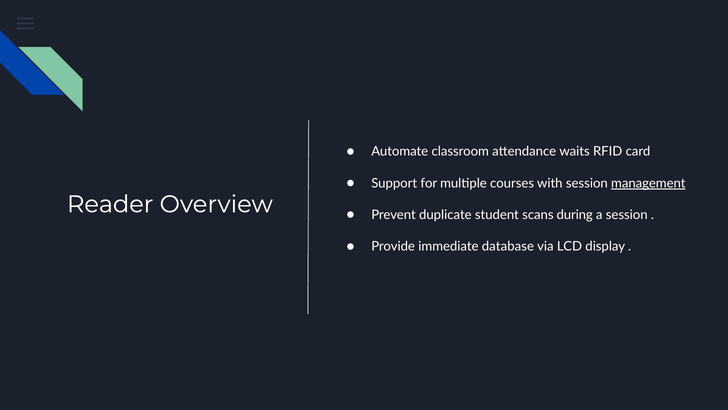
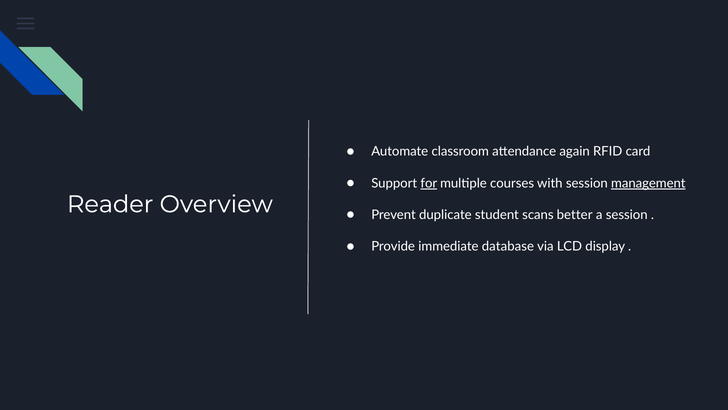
waits: waits -> again (575, 151)
for underline: none -> present (429, 183)
during: during -> better (575, 215)
